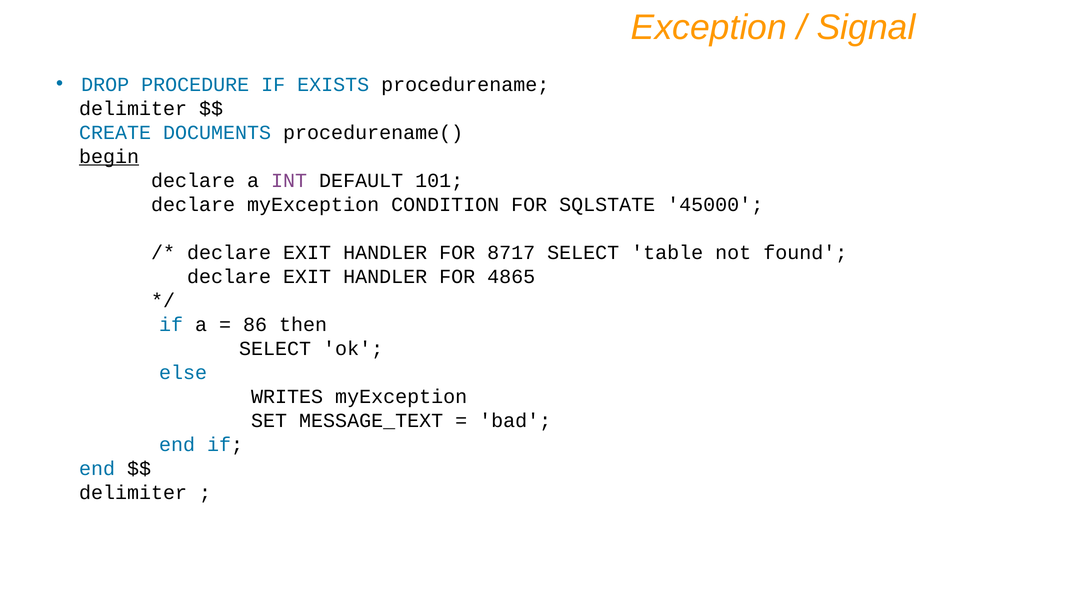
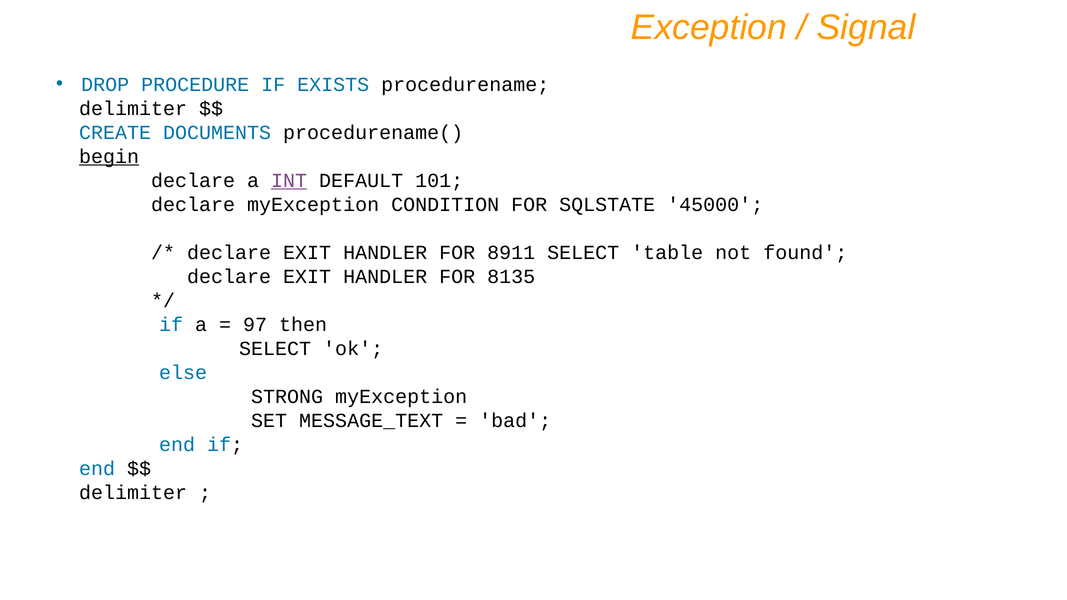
INT underline: none -> present (289, 181)
8717: 8717 -> 8911 (511, 253)
4865: 4865 -> 8135 (511, 277)
86: 86 -> 97 (255, 325)
WRITES: WRITES -> STRONG (287, 397)
